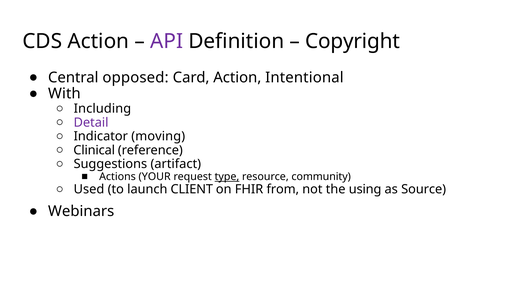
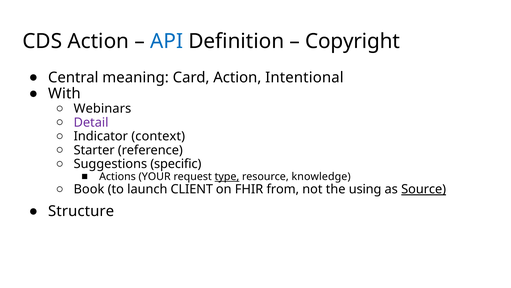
API colour: purple -> blue (167, 41)
opposed: opposed -> meaning (136, 77)
Including: Including -> Webinars (102, 108)
moving: moving -> context (158, 136)
Clinical: Clinical -> Starter (94, 150)
artifact: artifact -> specific (176, 164)
community: community -> knowledge (321, 176)
Used: Used -> Book (89, 189)
Source underline: none -> present (424, 189)
Webinars: Webinars -> Structure (81, 211)
